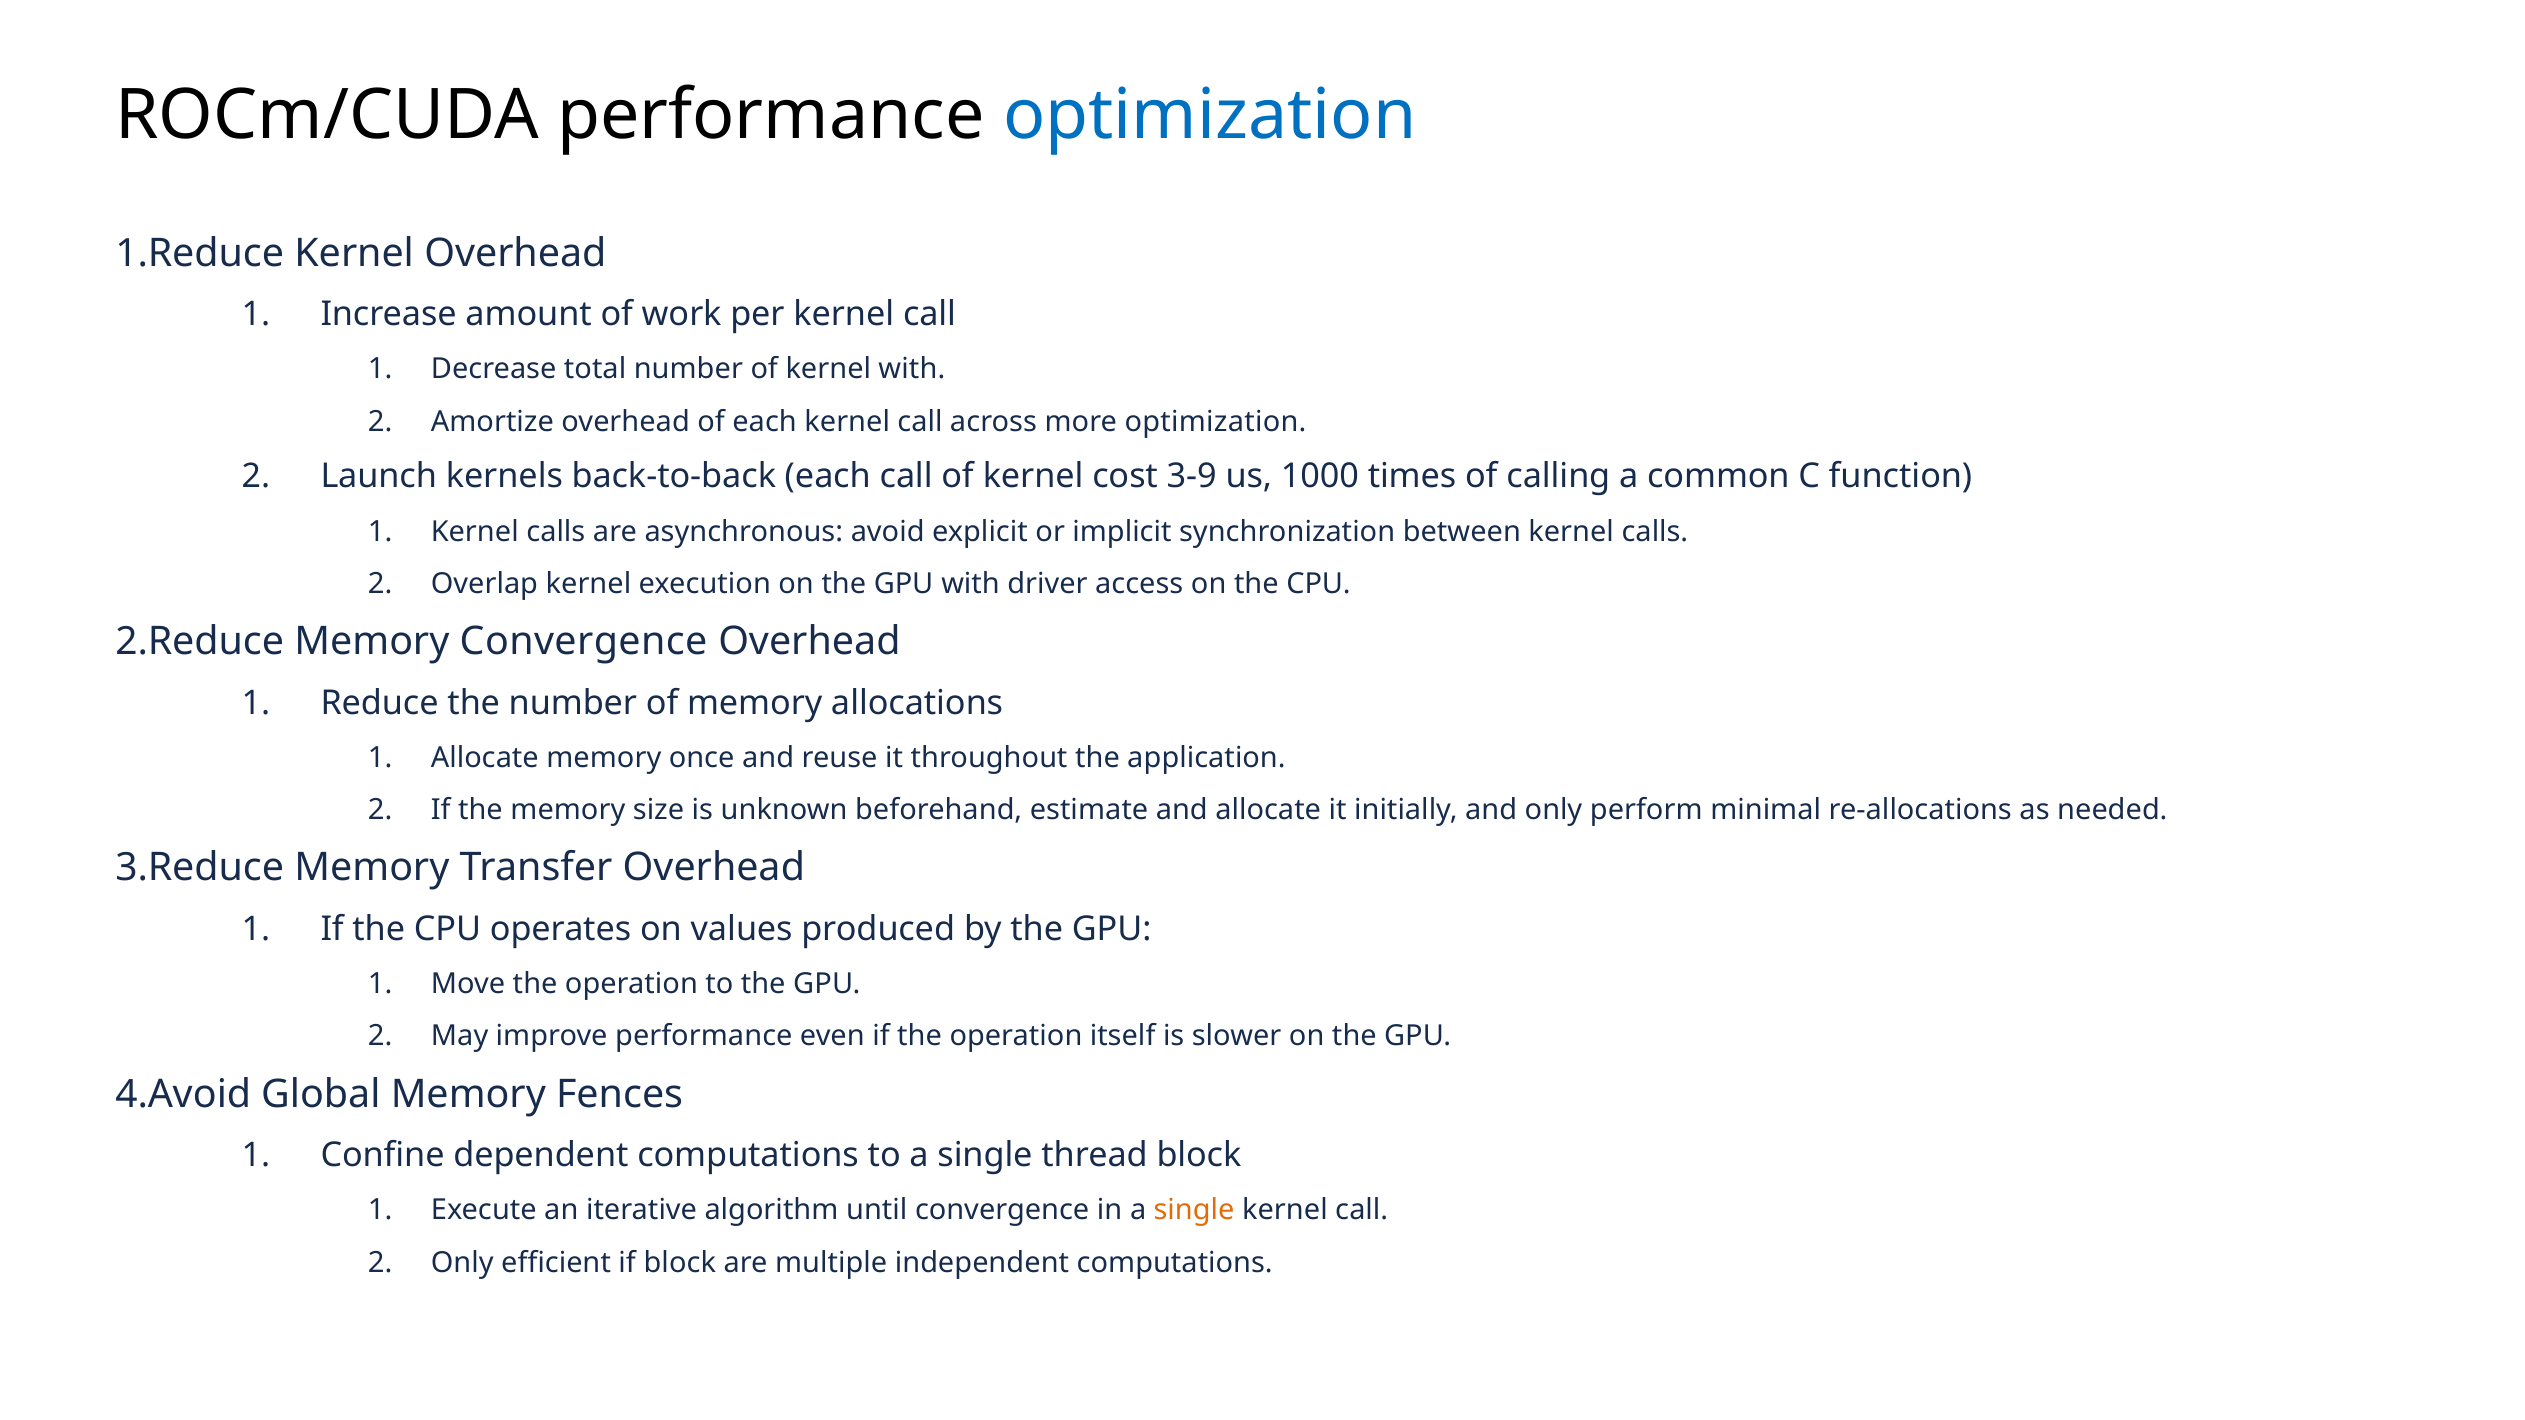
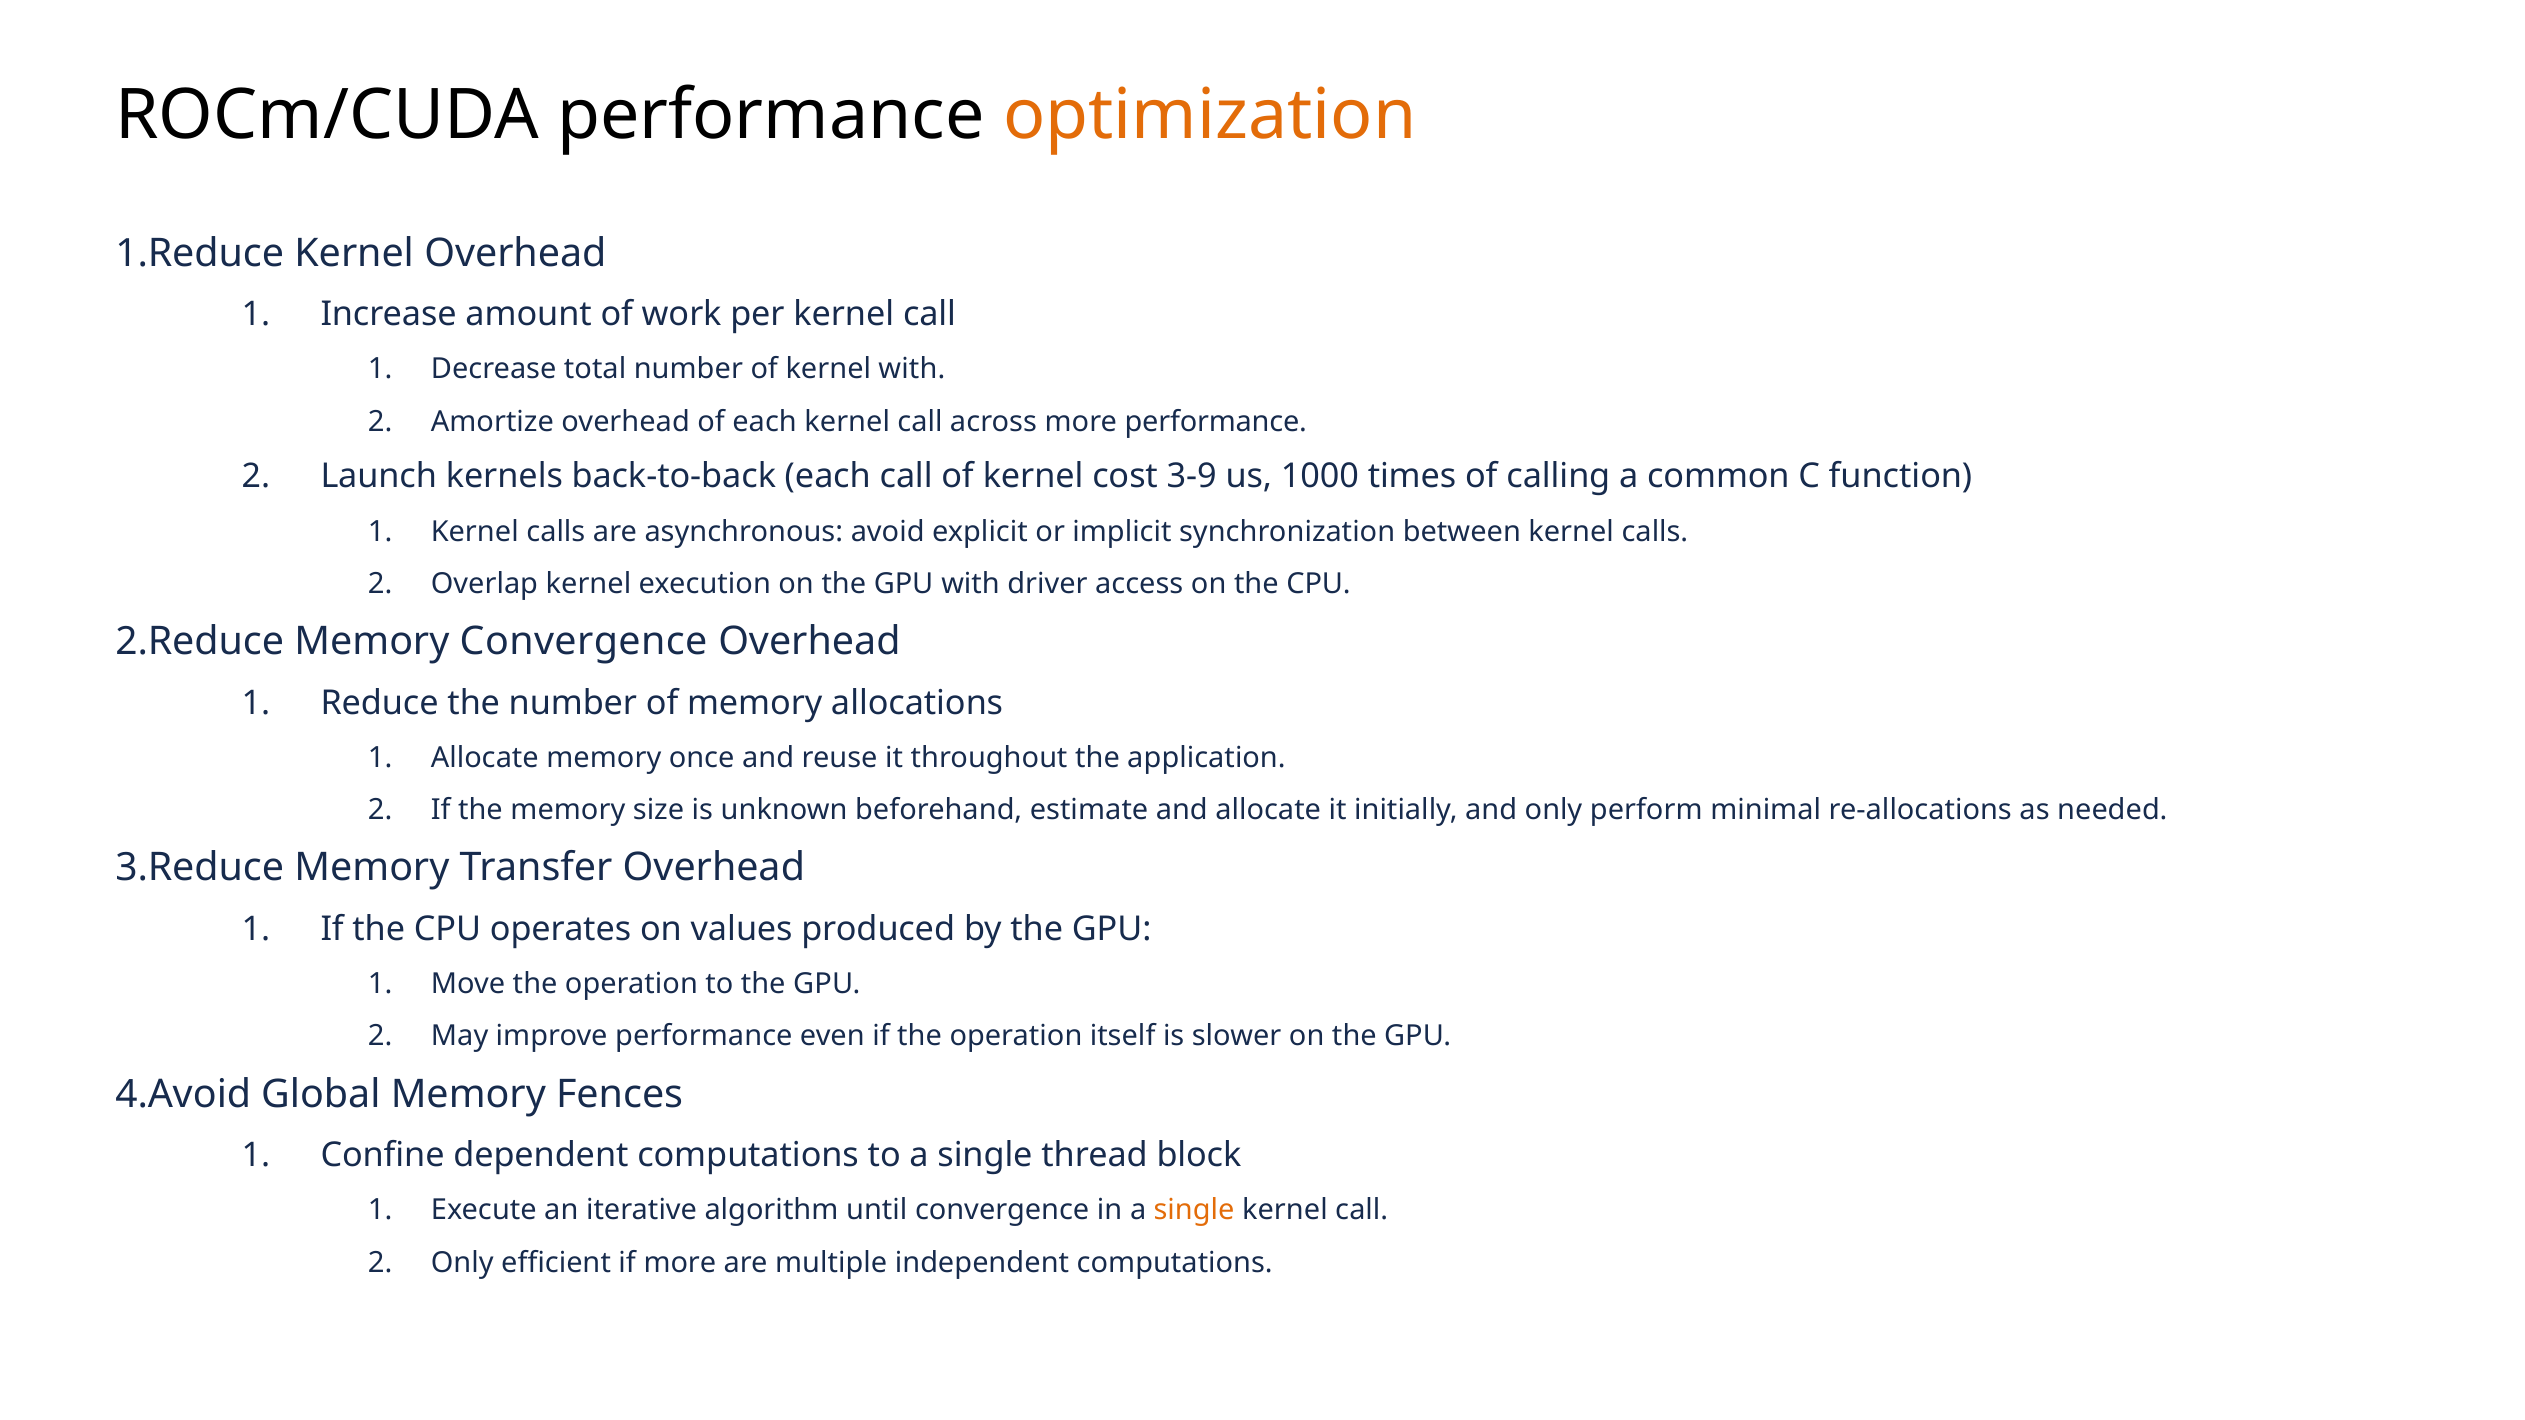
optimization colour: blue -> orange (1210, 115)
more optimization: optimization -> performance (1216, 422)
if block: block -> more (680, 1263)
